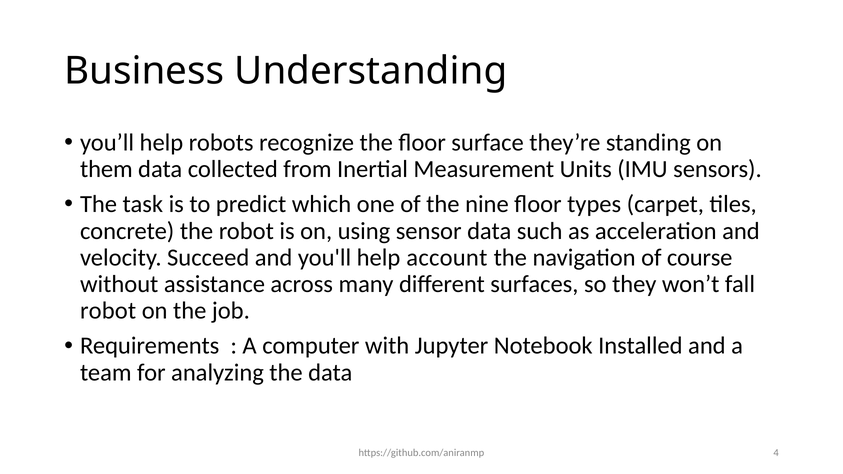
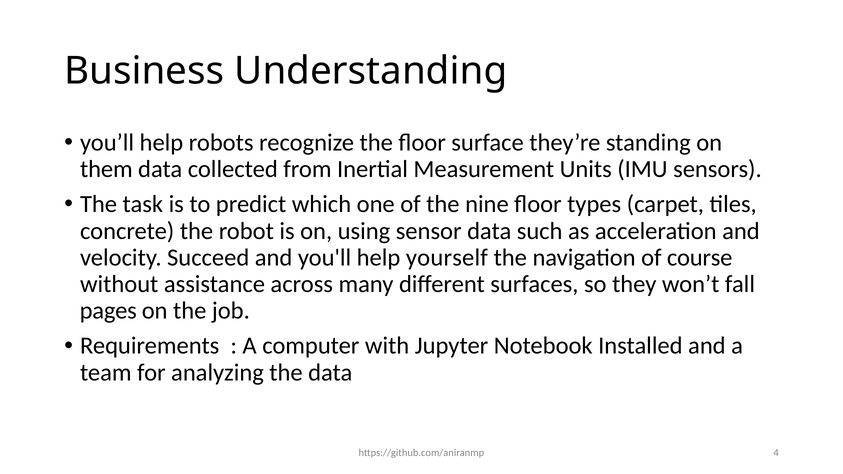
account: account -> yourself (447, 258)
robot: robot -> pages (108, 311)
